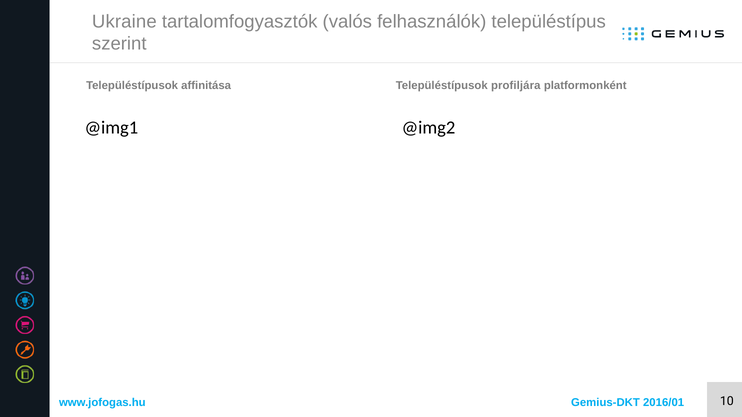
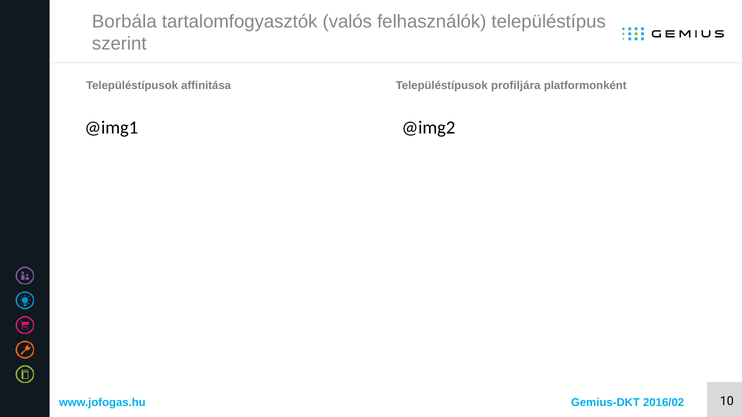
Ukraine: Ukraine -> Borbála (124, 21)
2016/01: 2016/01 -> 2016/02 (664, 403)
